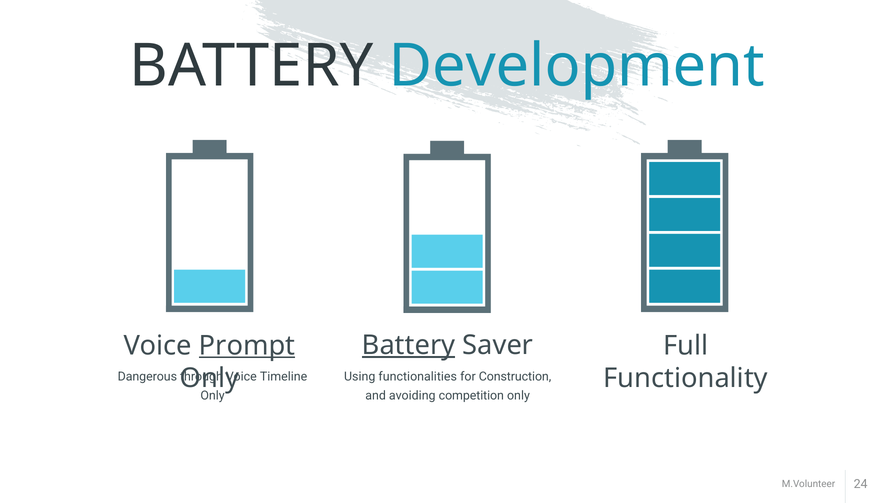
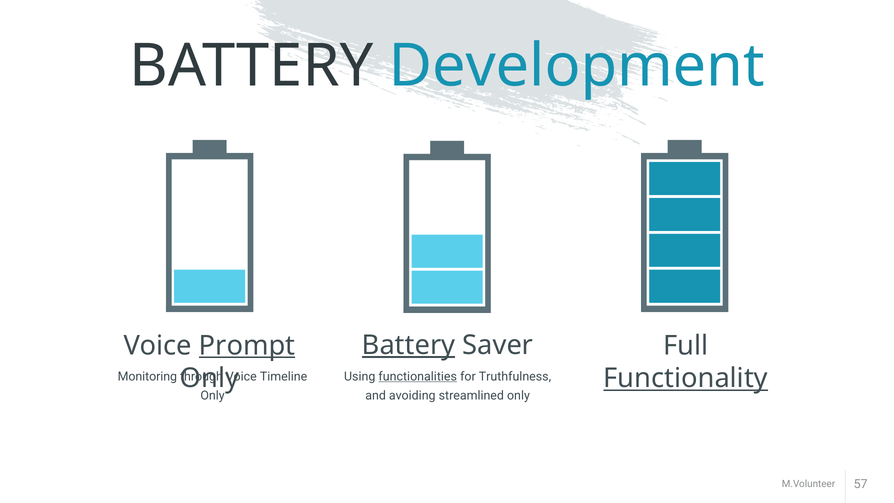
Functionality underline: none -> present (686, 378)
functionalities underline: none -> present (418, 376)
Construction: Construction -> Truthfulness (515, 376)
Dangerous: Dangerous -> Monitoring (147, 376)
competition: competition -> streamlined (471, 396)
24: 24 -> 57 (861, 484)
